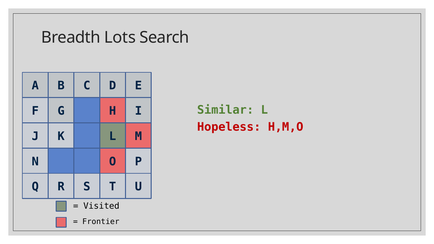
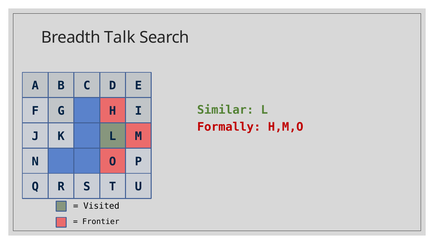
Lots: Lots -> Talk (120, 37)
Hopeless: Hopeless -> Formally (229, 127)
